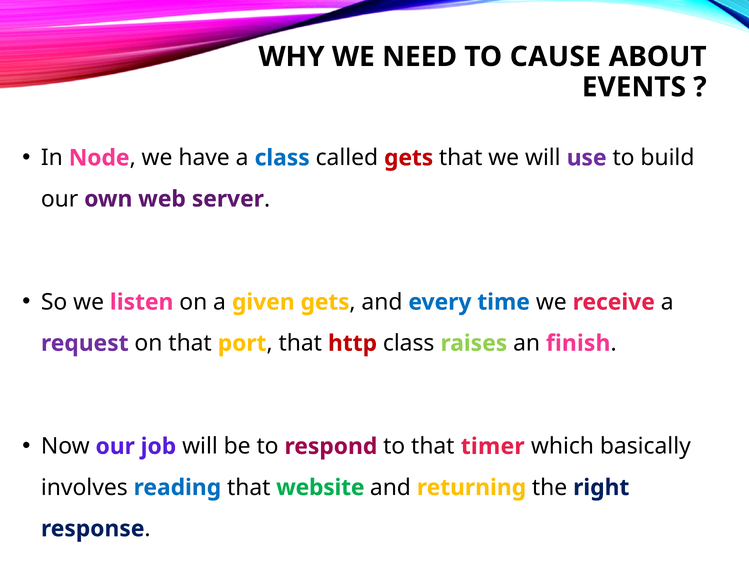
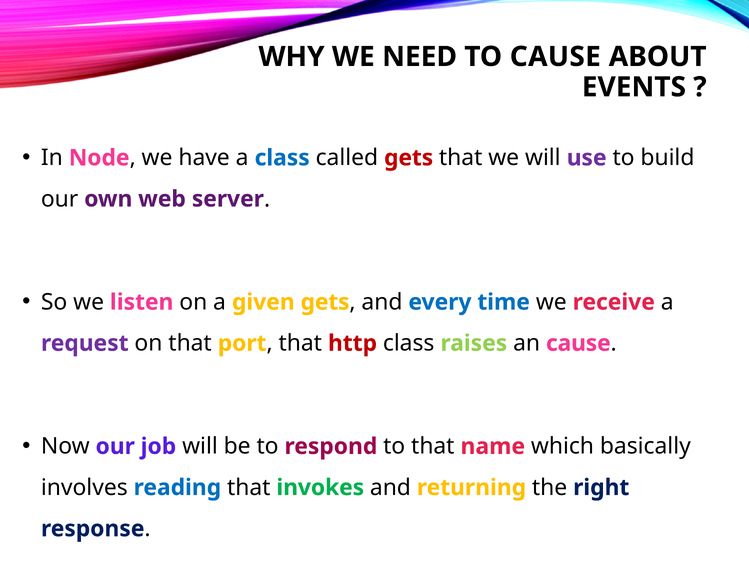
an finish: finish -> cause (578, 343)
timer: timer -> name (493, 446)
website: website -> invokes (320, 487)
